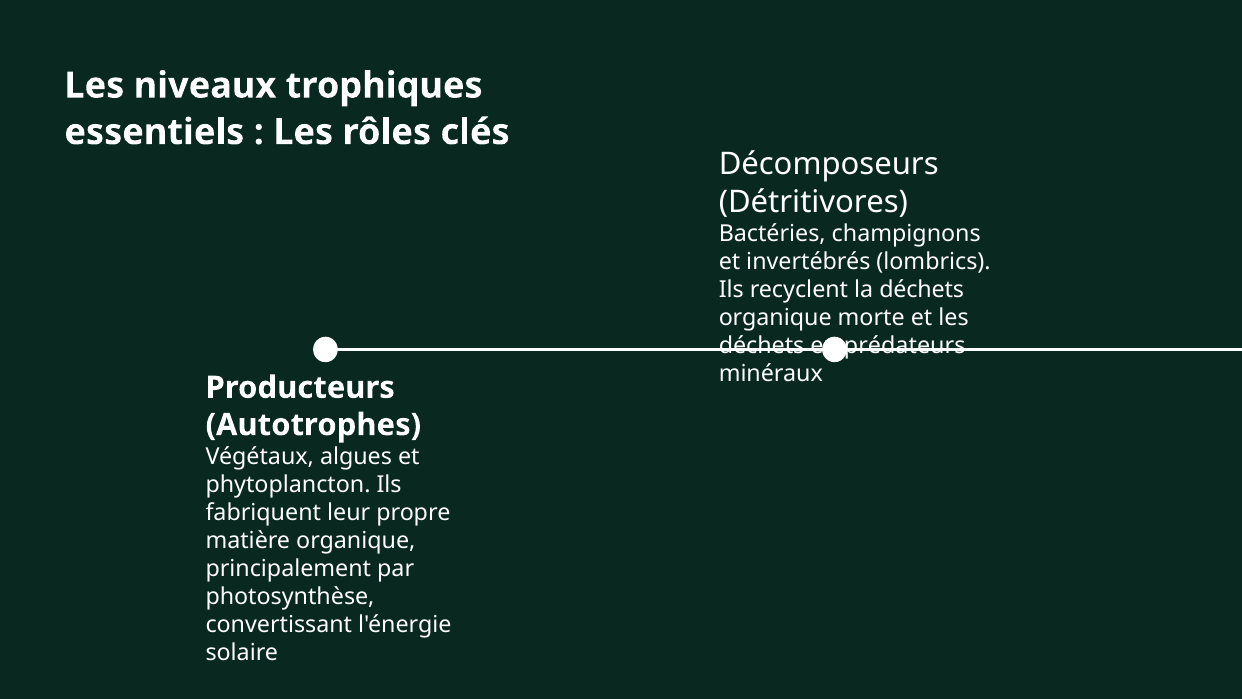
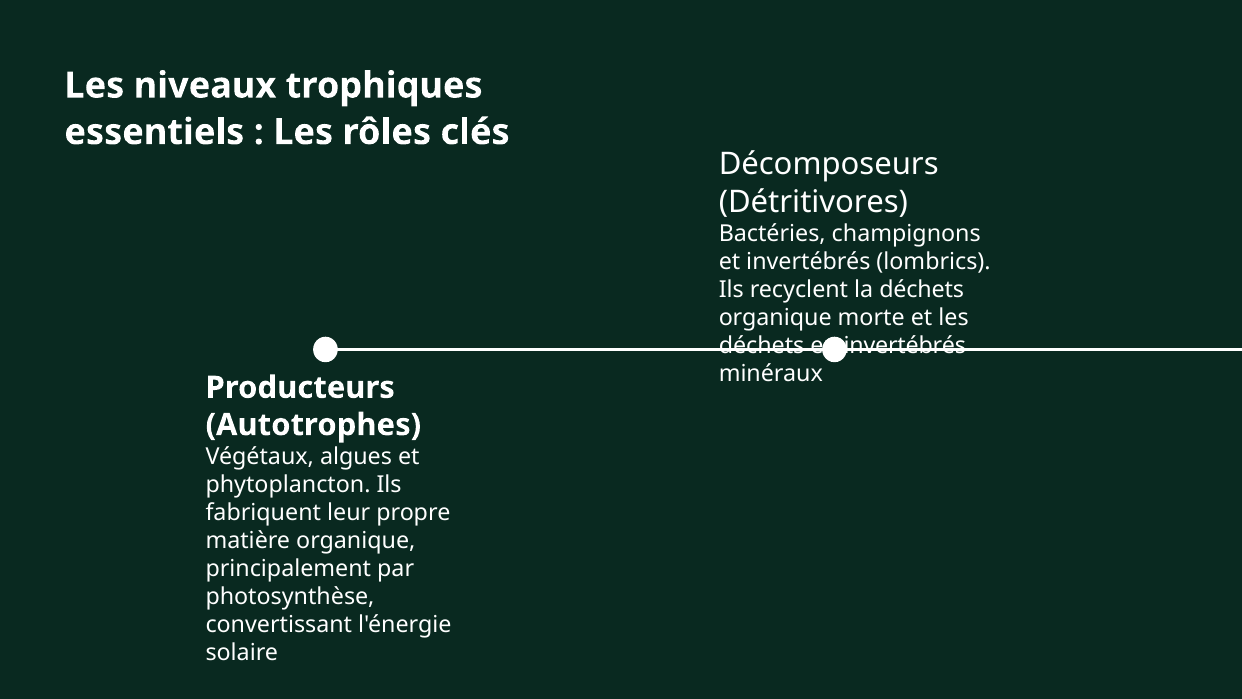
en prédateurs: prédateurs -> invertébrés (905, 345)
